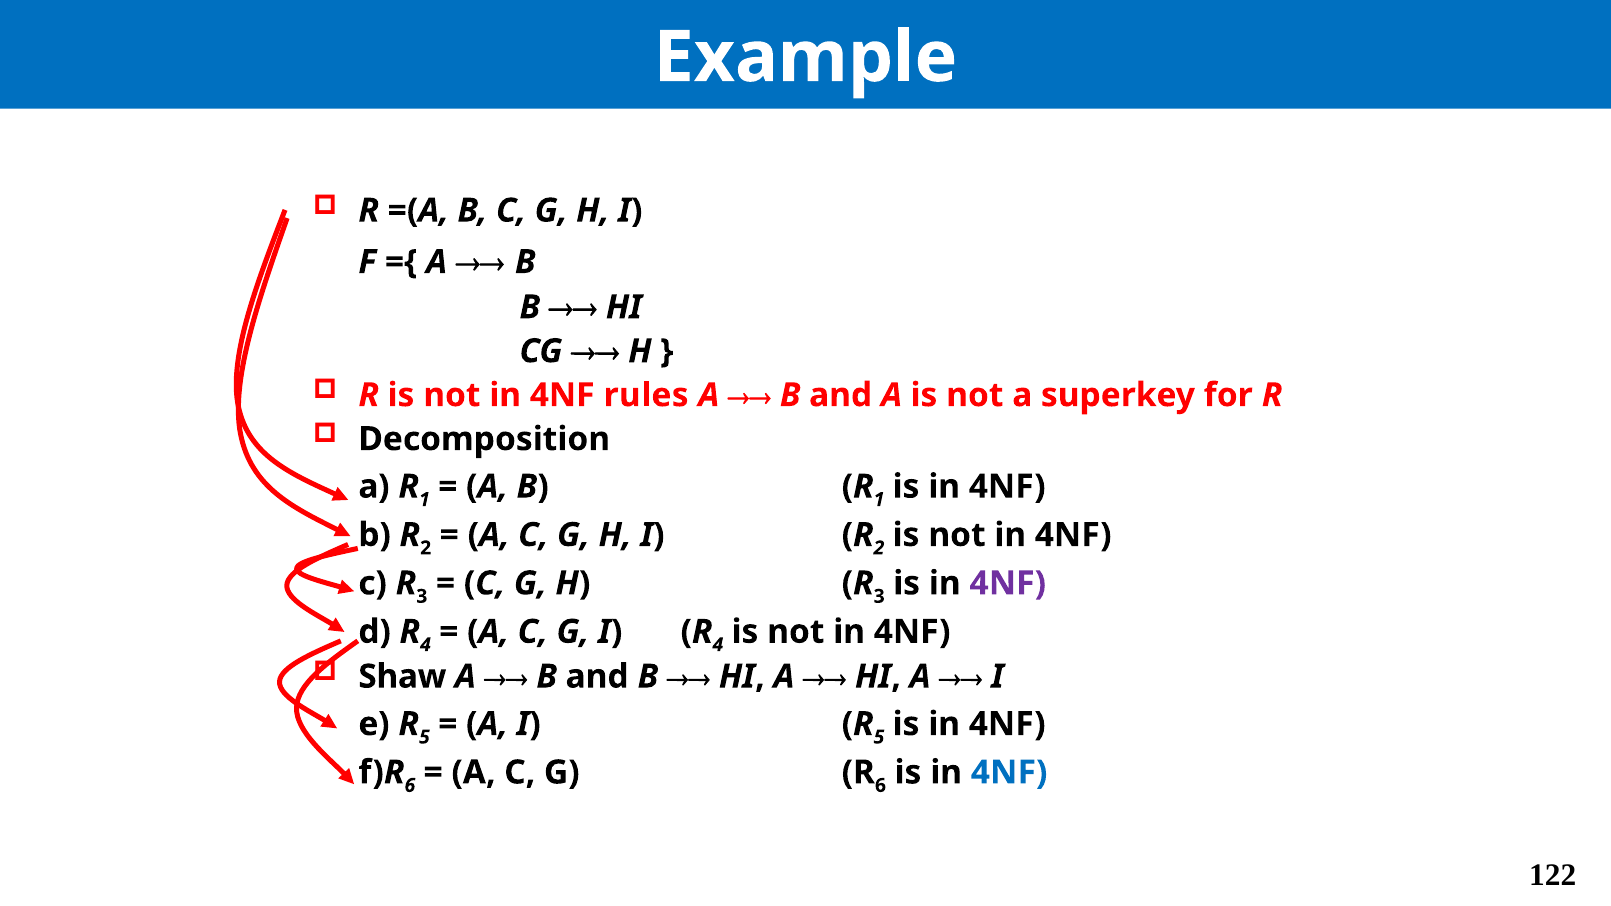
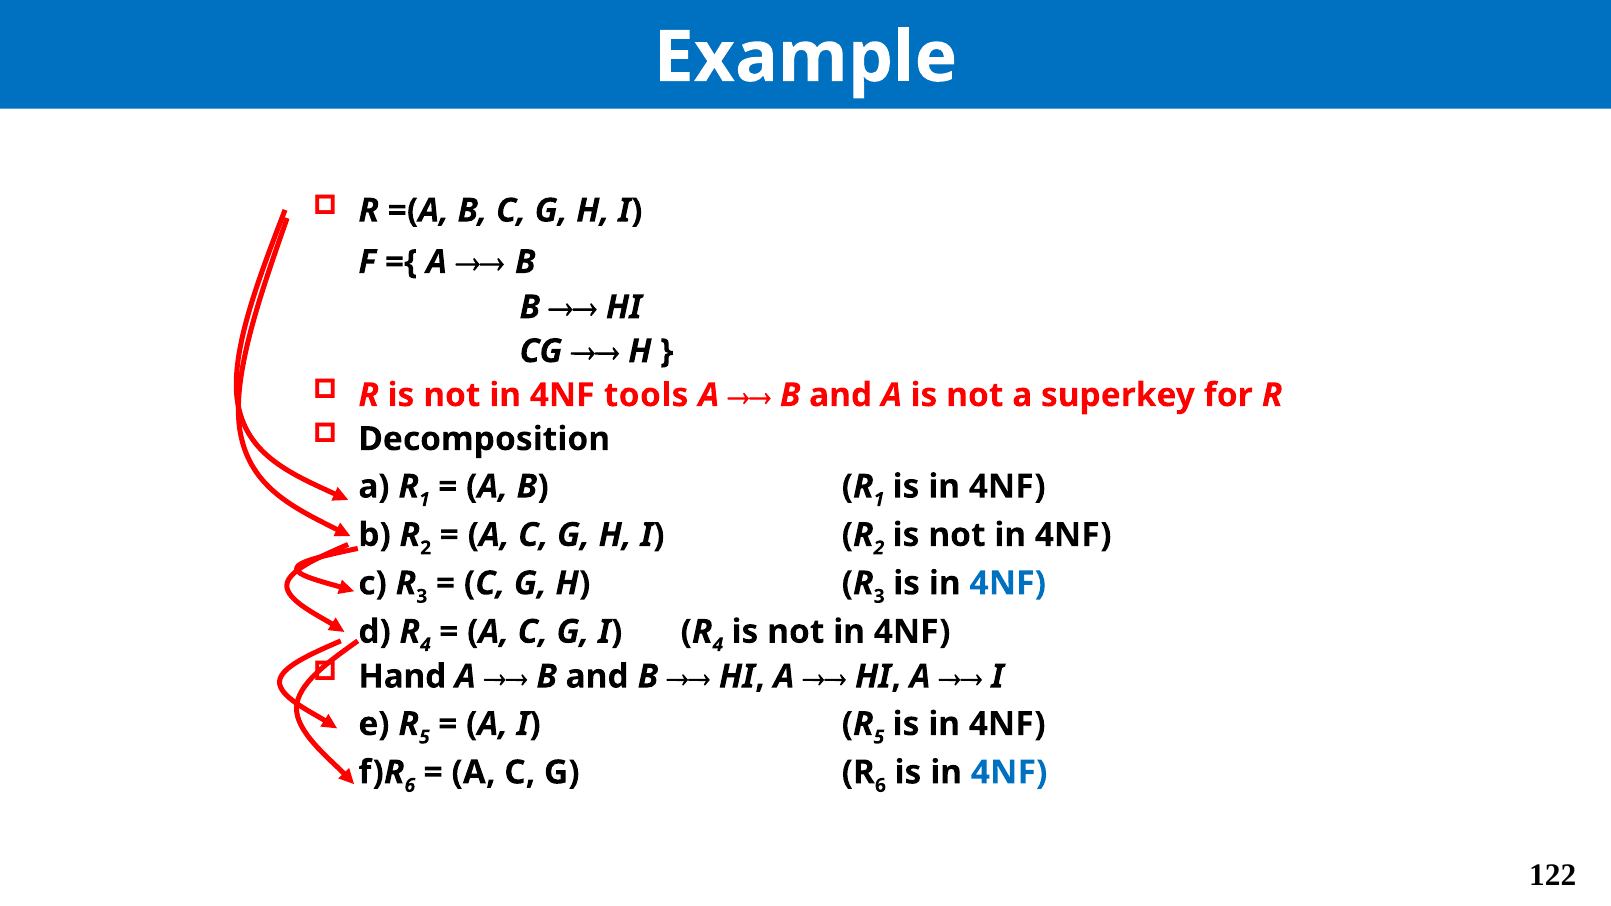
rules: rules -> tools (646, 395)
4NF colour: purple -> blue (1008, 583)
Shaw: Shaw -> Hand (402, 677)
